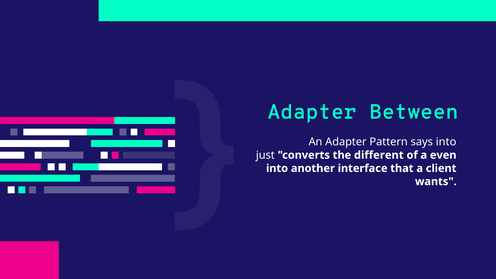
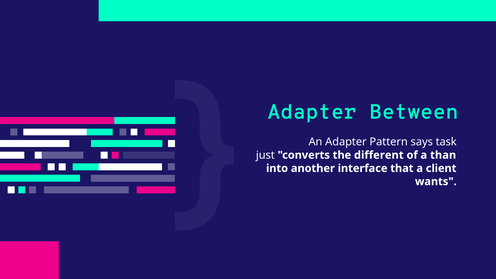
says into: into -> task (446, 142)
even: even -> than (443, 155)
